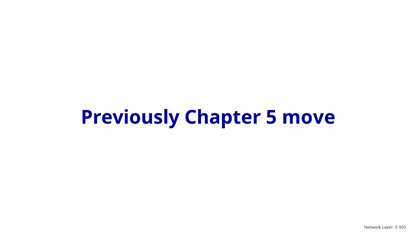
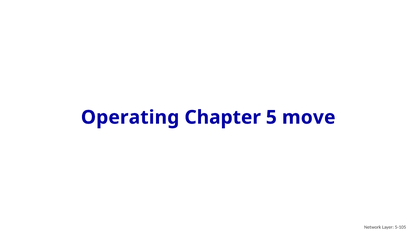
Previously: Previously -> Operating (130, 117)
